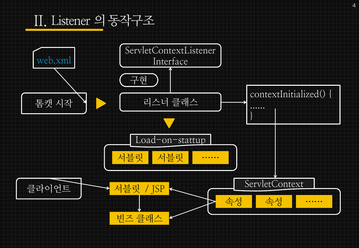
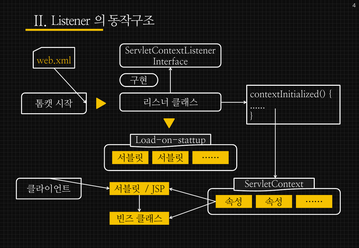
web.xml colour: light blue -> yellow (54, 61)
